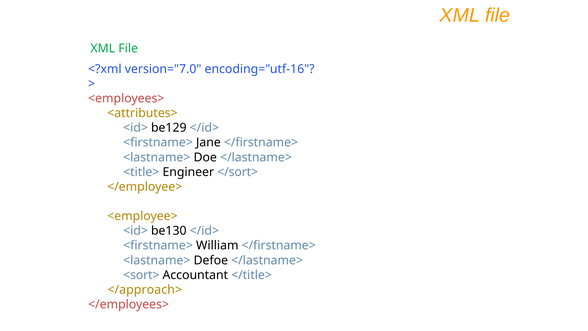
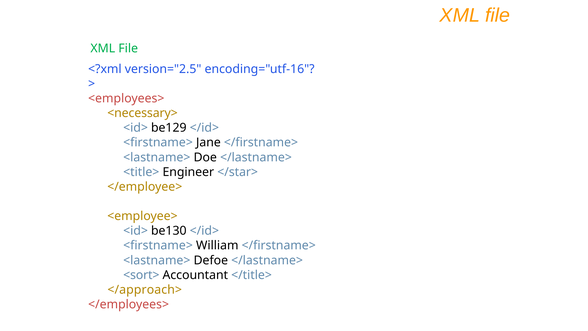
version="7.0: version="7.0 -> version="2.5 (163, 69)
<attributes>: <attributes> -> <necessary> (143, 113)
</sort>: </sort> -> </star> (238, 172)
